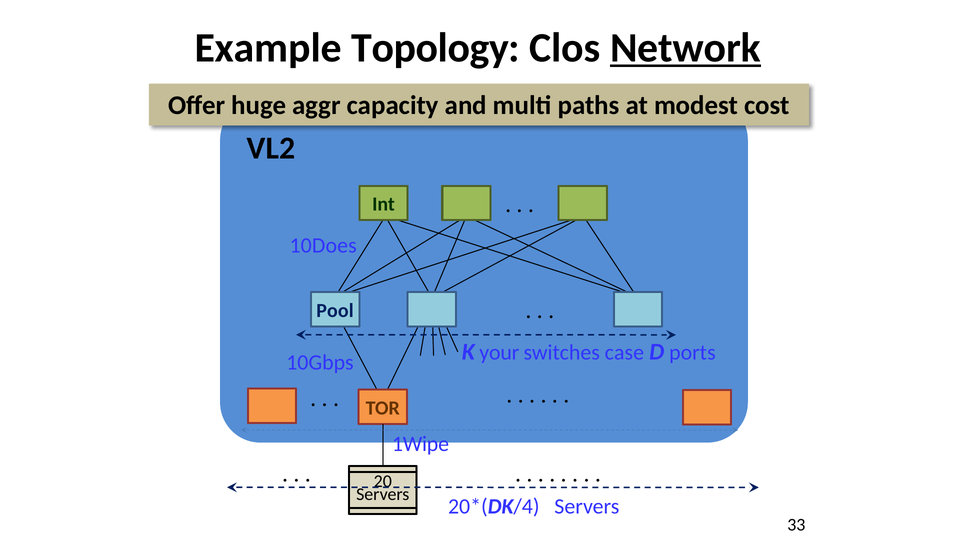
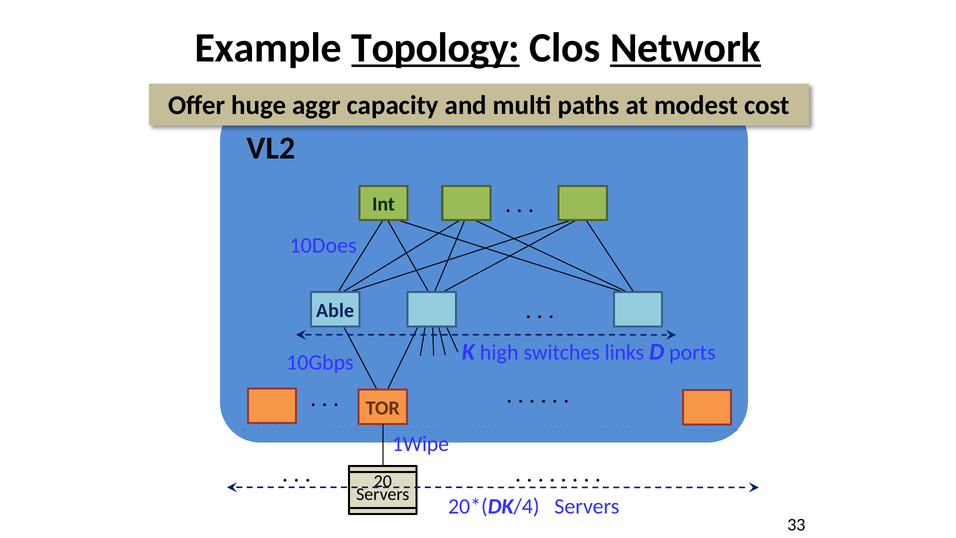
Topology underline: none -> present (436, 48)
Pool: Pool -> Able (335, 310)
your: your -> high (499, 352)
case: case -> links (625, 352)
